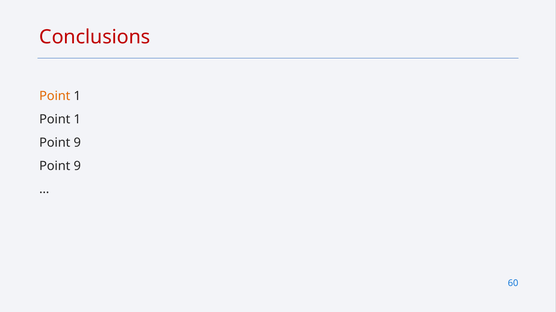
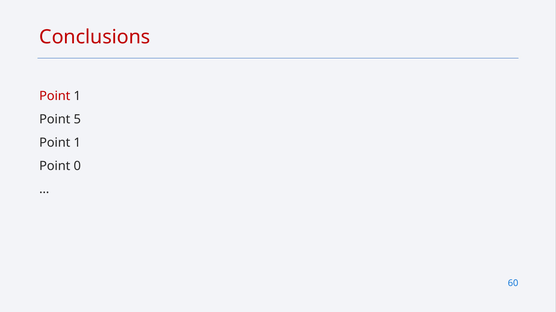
Point colour: orange -> red (55, 96)
1: 1 -> 5 (77, 119)
9: 9 -> 1 (77, 143)
9: 9 -> 0 (77, 166)
